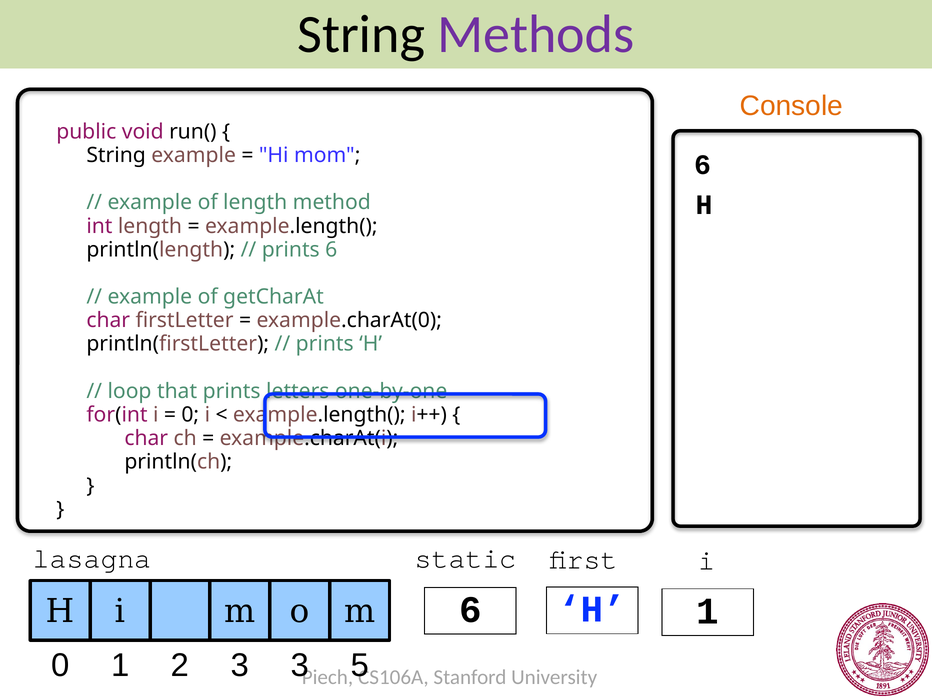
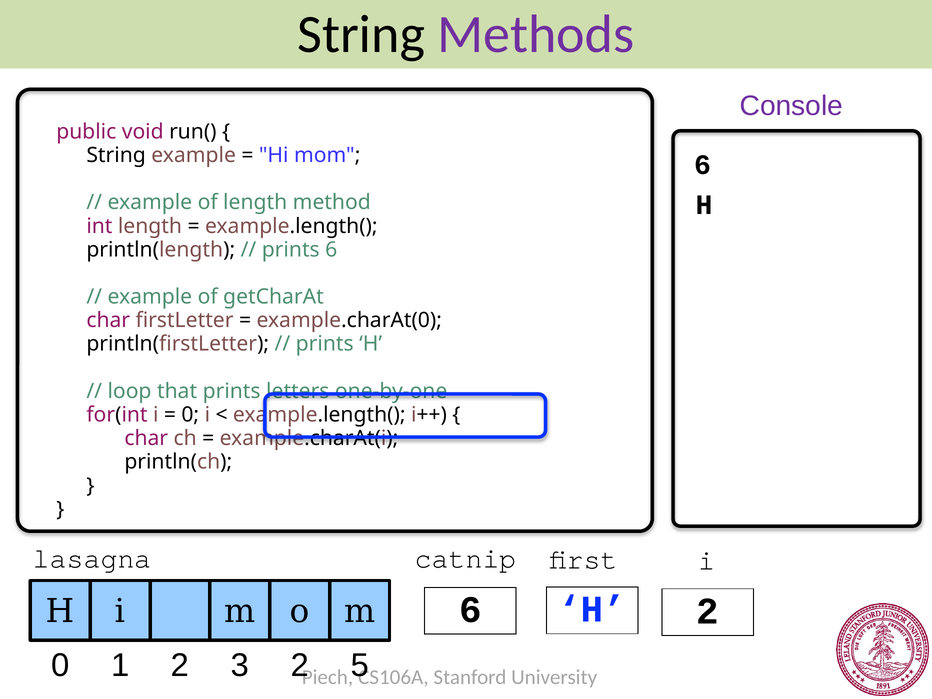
Console colour: orange -> purple (791, 106)
static: static -> catnip (466, 558)
H 1: 1 -> 2 (708, 611)
3 3: 3 -> 2 (300, 665)
